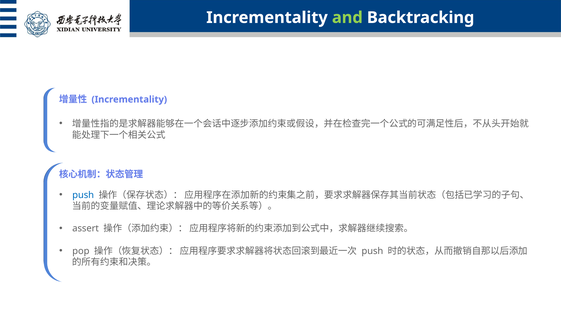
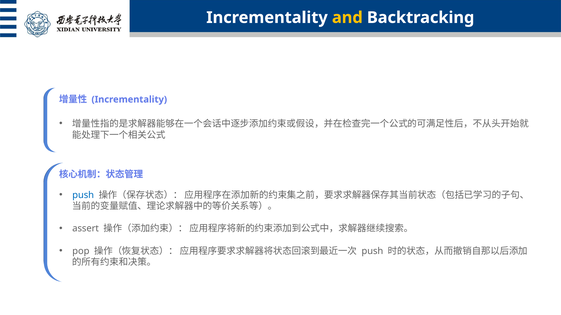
and colour: light green -> yellow (347, 18)
